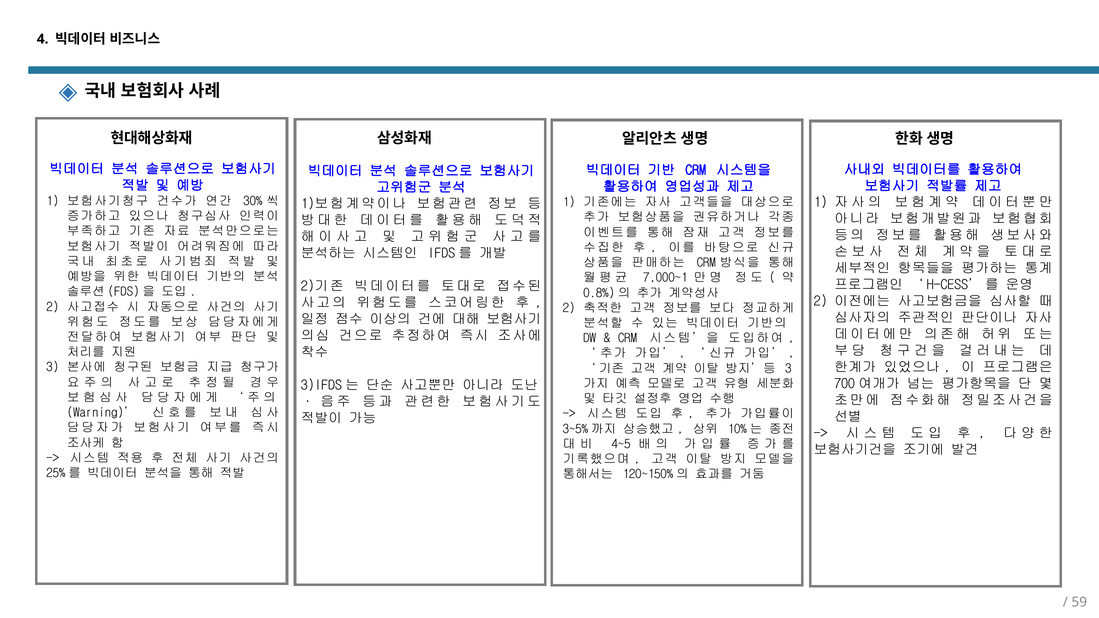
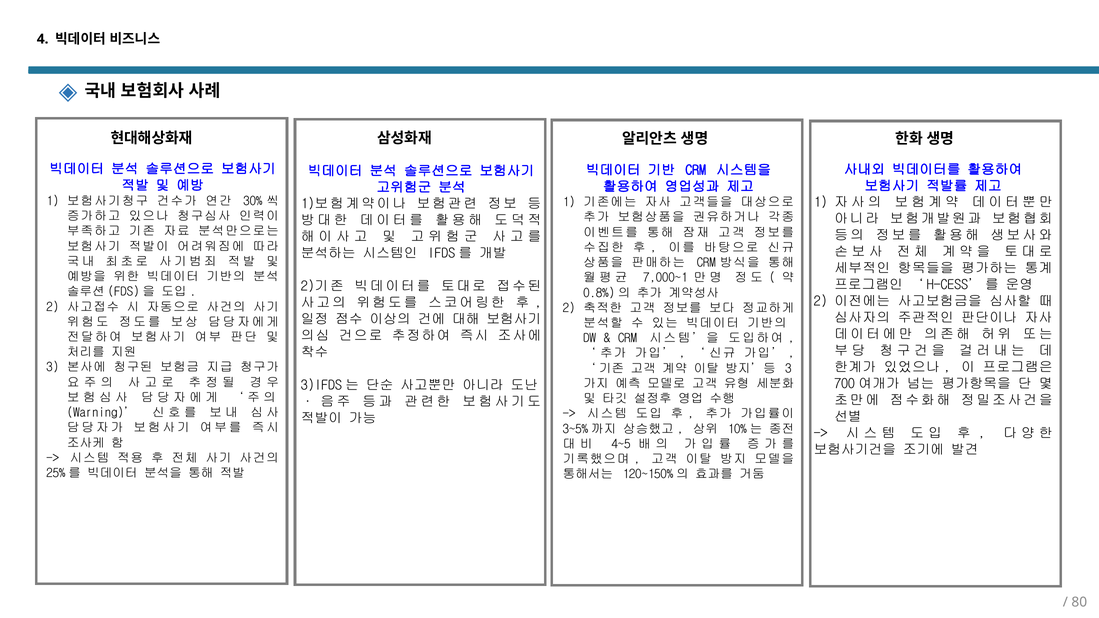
59: 59 -> 80 (1079, 602)
